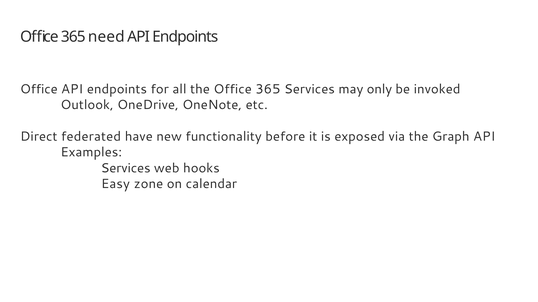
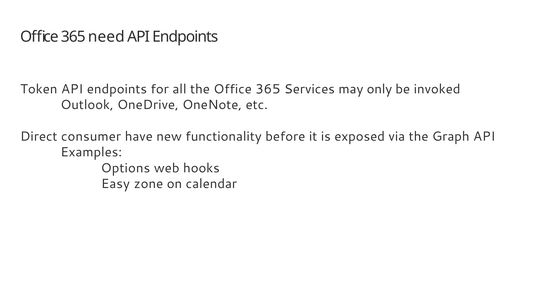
Office: Office -> Token (39, 89)
federated: federated -> consumer (91, 137)
Services: Services -> Options (126, 168)
